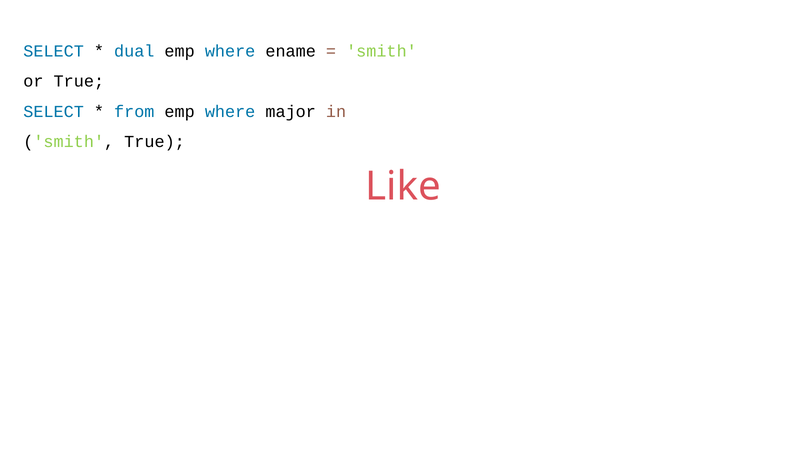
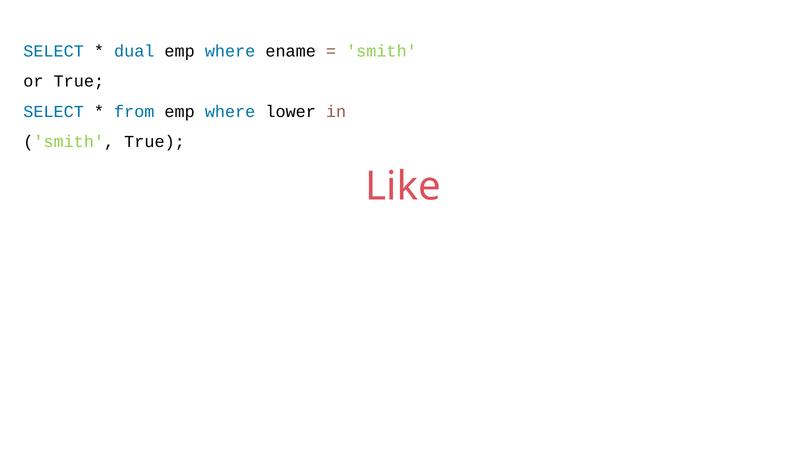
major: major -> lower (291, 111)
